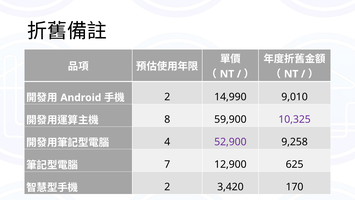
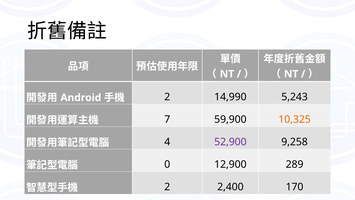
9,010: 9,010 -> 5,243 (295, 97)
8: 8 -> 7 (167, 119)
10,325 colour: purple -> orange (295, 119)
7: 7 -> 0 (167, 164)
625: 625 -> 289 (295, 164)
3,420: 3,420 -> 2,400 (230, 187)
